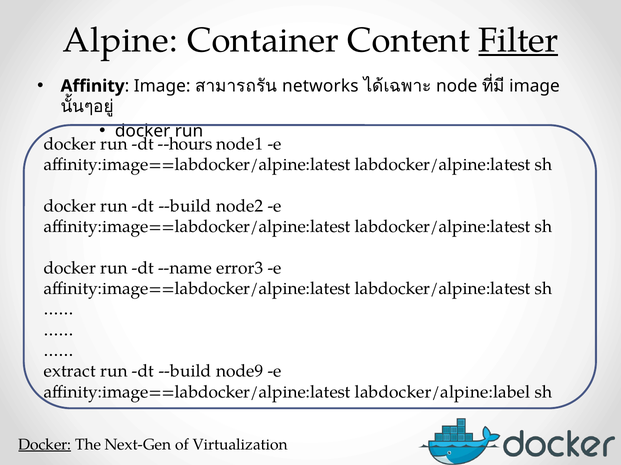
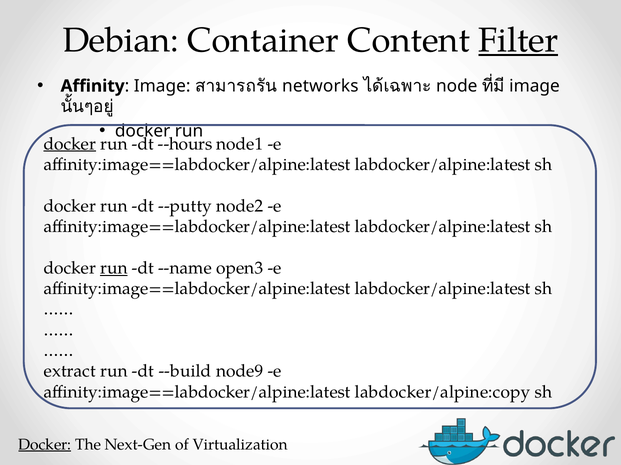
Alpine: Alpine -> Debian (121, 40)
docker underline: none -> present (70, 144)
docker run dt --build: --build -> --putty (185, 206)
run underline: none -> present (114, 268)
error3: error3 -> open3 (240, 268)
labdocker/alpine:label: labdocker/alpine:label -> labdocker/alpine:copy (443, 393)
